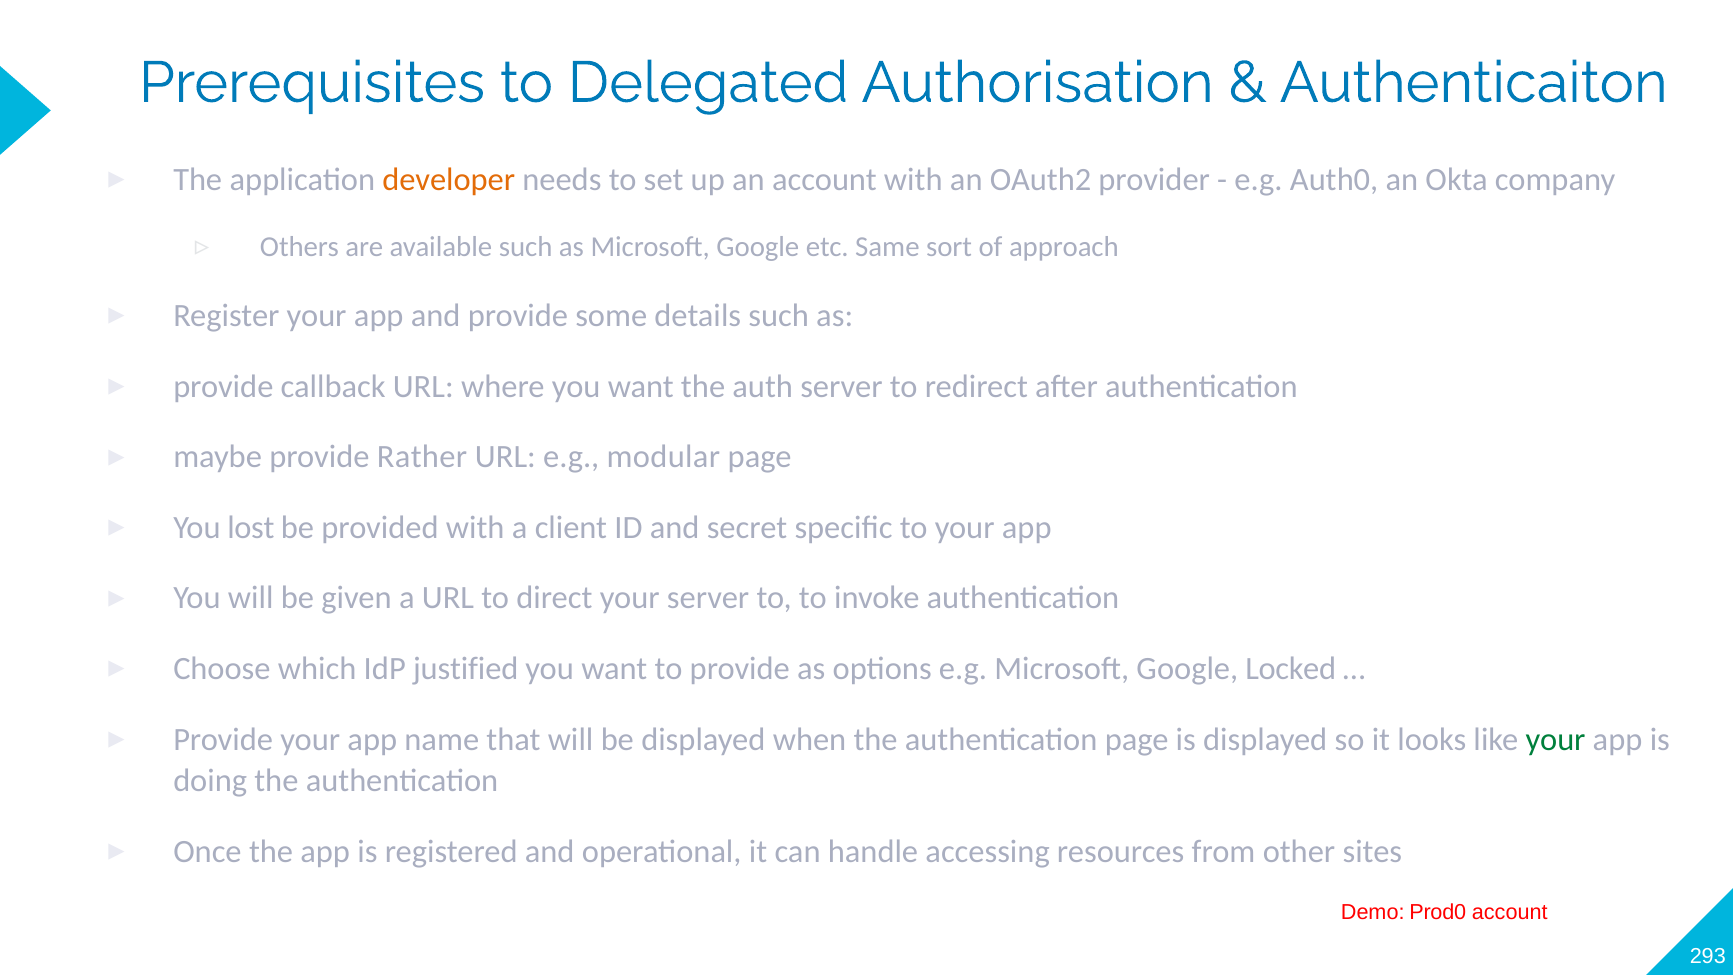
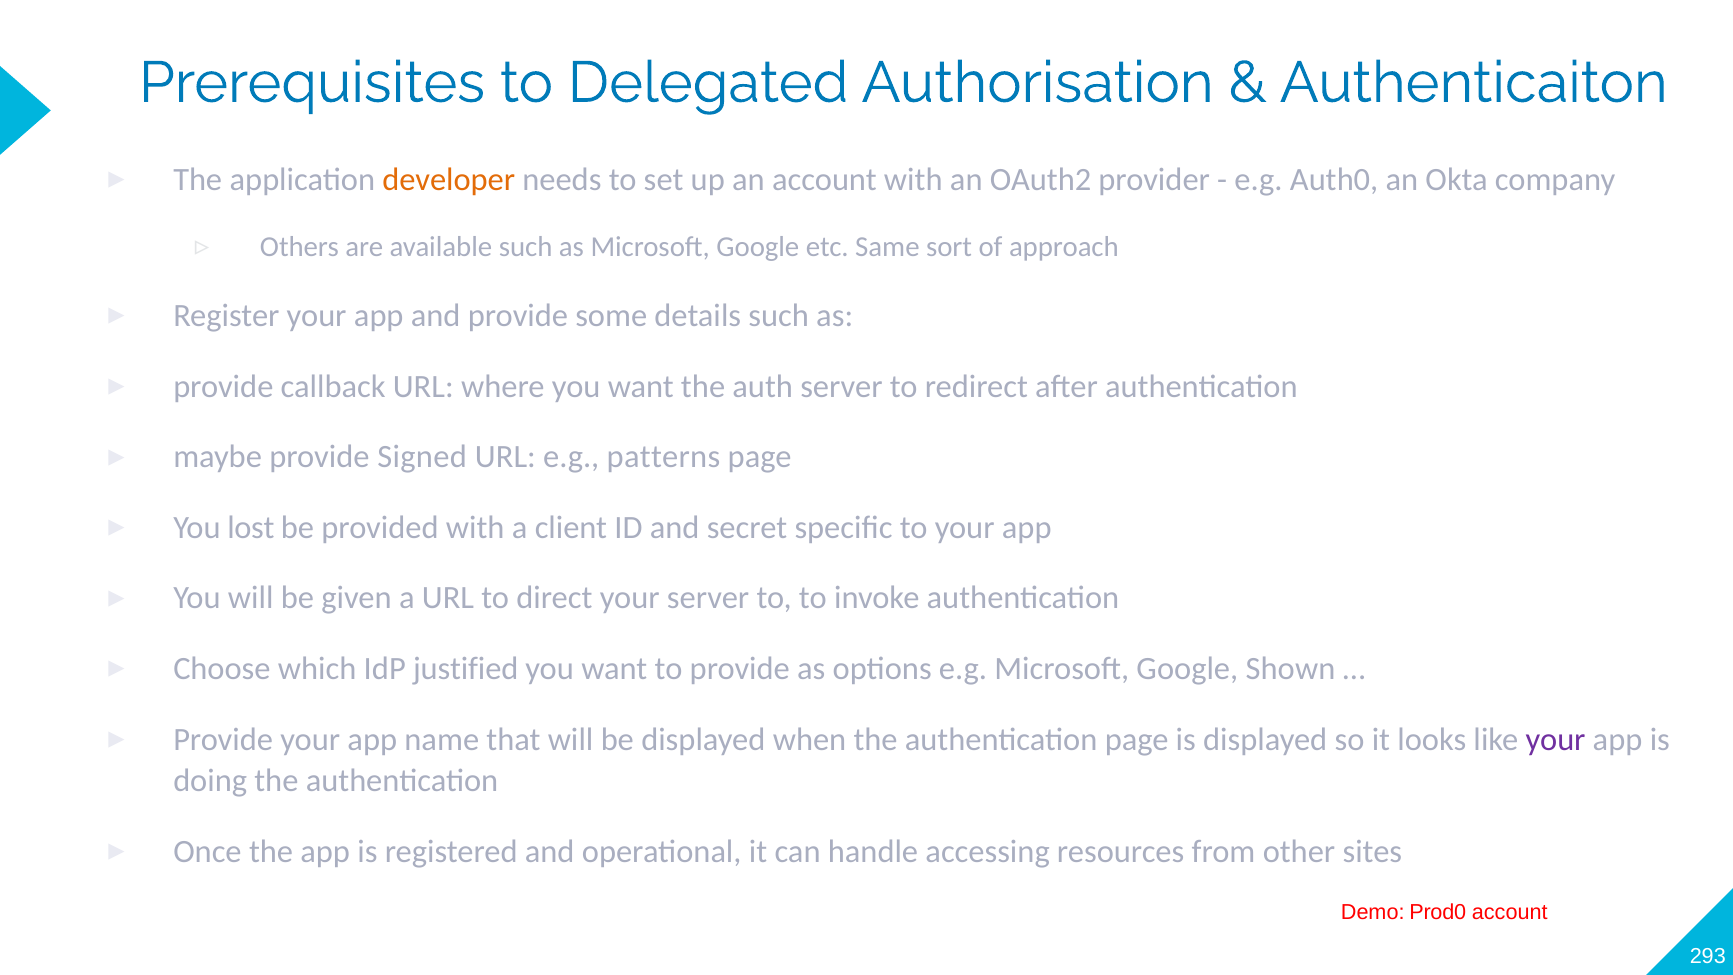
Rather: Rather -> Signed (422, 457)
modular: modular -> patterns (663, 457)
Locked: Locked -> Shown (1290, 669)
your colour: green -> purple (1556, 739)
